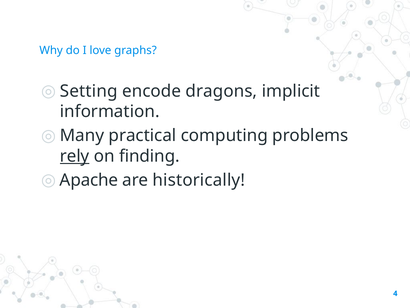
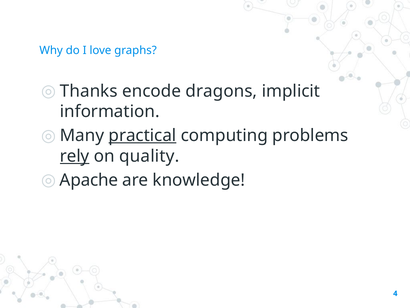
Setting: Setting -> Thanks (89, 91)
practical underline: none -> present (142, 135)
finding: finding -> quality (149, 156)
historically: historically -> knowledge (199, 180)
